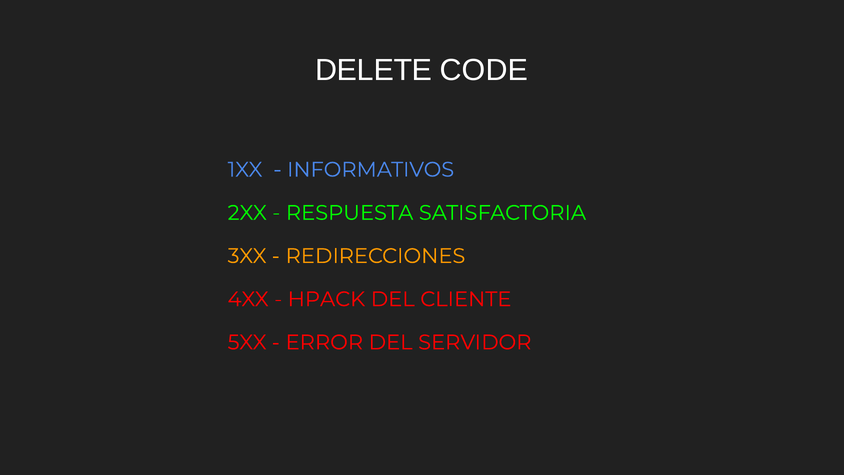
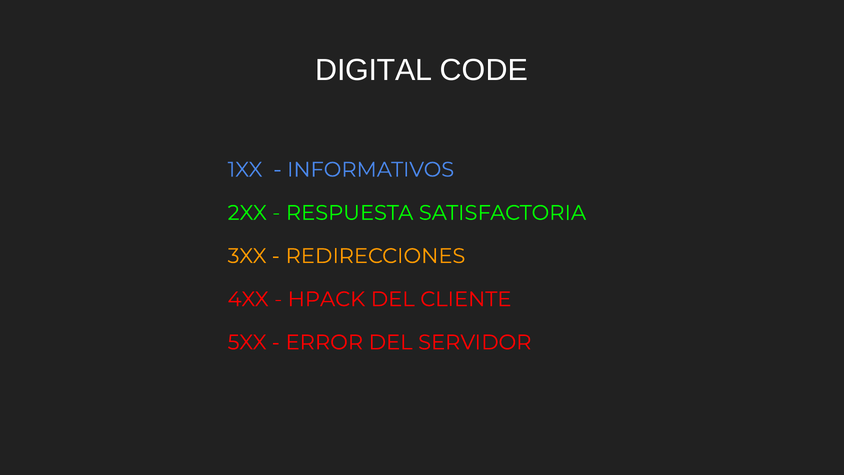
DELETE: DELETE -> DIGITAL (374, 70)
